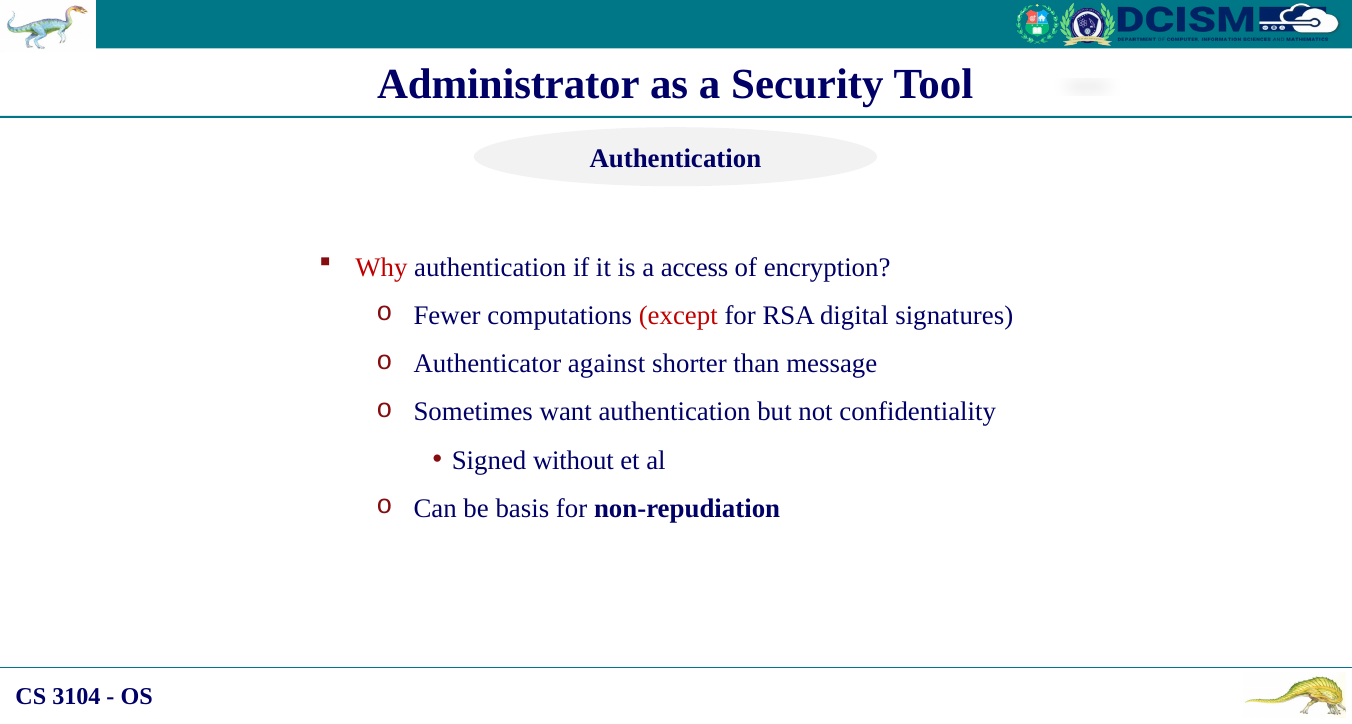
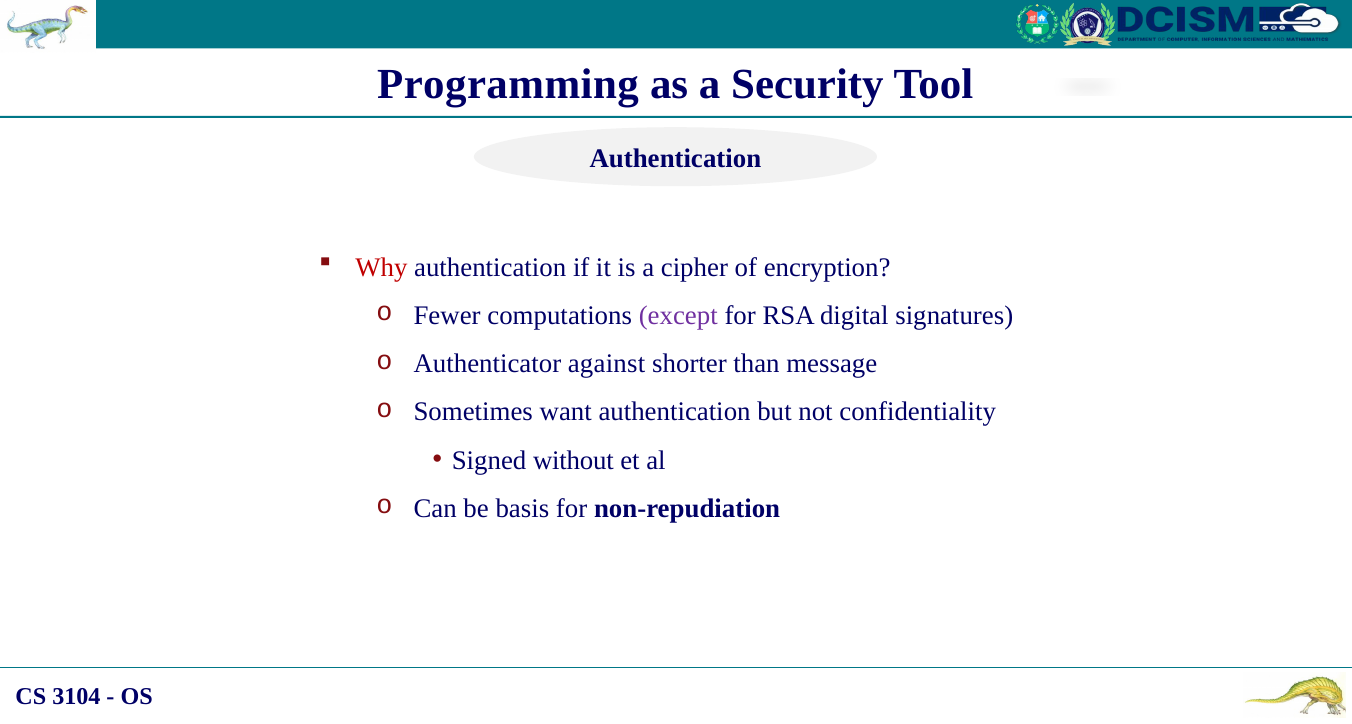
Administrator: Administrator -> Programming (508, 84)
access: access -> cipher (694, 267)
except colour: red -> purple (678, 316)
